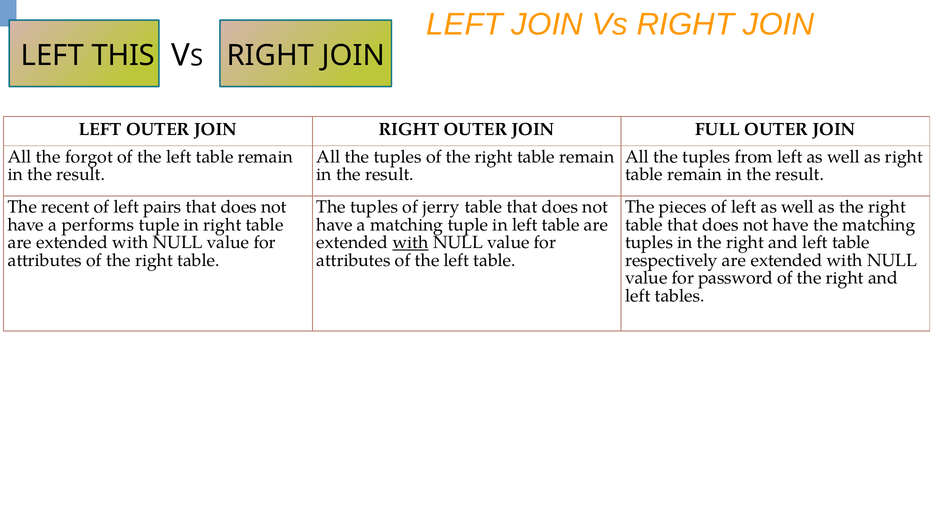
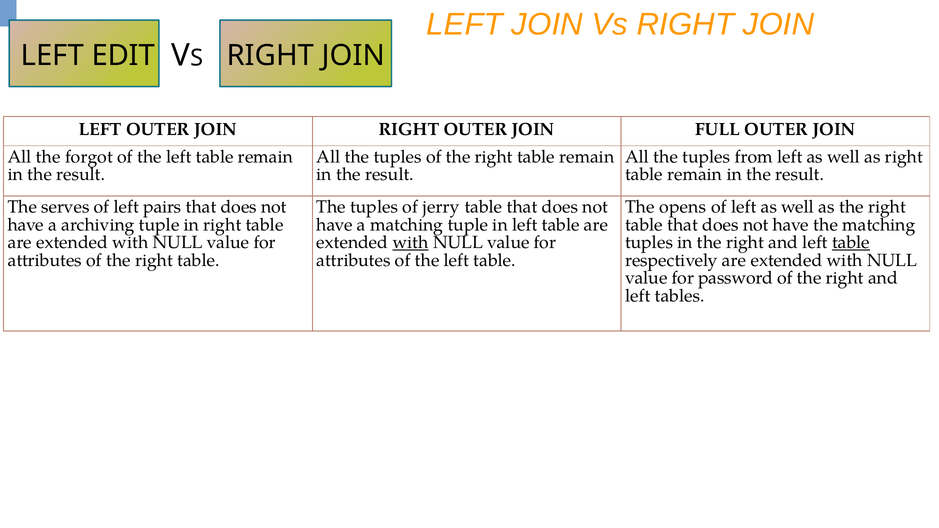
THIS: THIS -> EDIT (123, 56)
recent: recent -> serves (65, 207)
pieces: pieces -> opens (683, 207)
performs: performs -> archiving (98, 225)
table underline: none -> present (851, 243)
